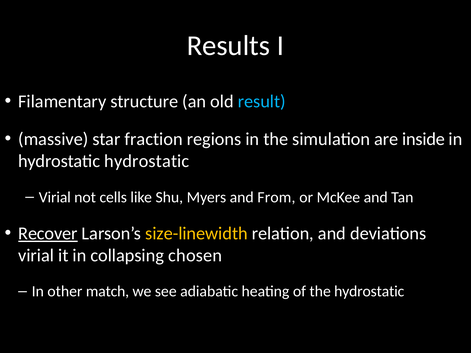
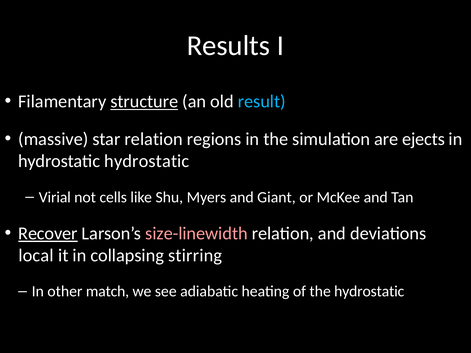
structure underline: none -> present (144, 102)
star fraction: fraction -> relation (154, 139)
inside: inside -> ejects (424, 139)
From: From -> Giant (276, 197)
size-linewidth colour: yellow -> pink (197, 234)
virial: virial -> local (36, 256)
chosen: chosen -> stirring (195, 256)
